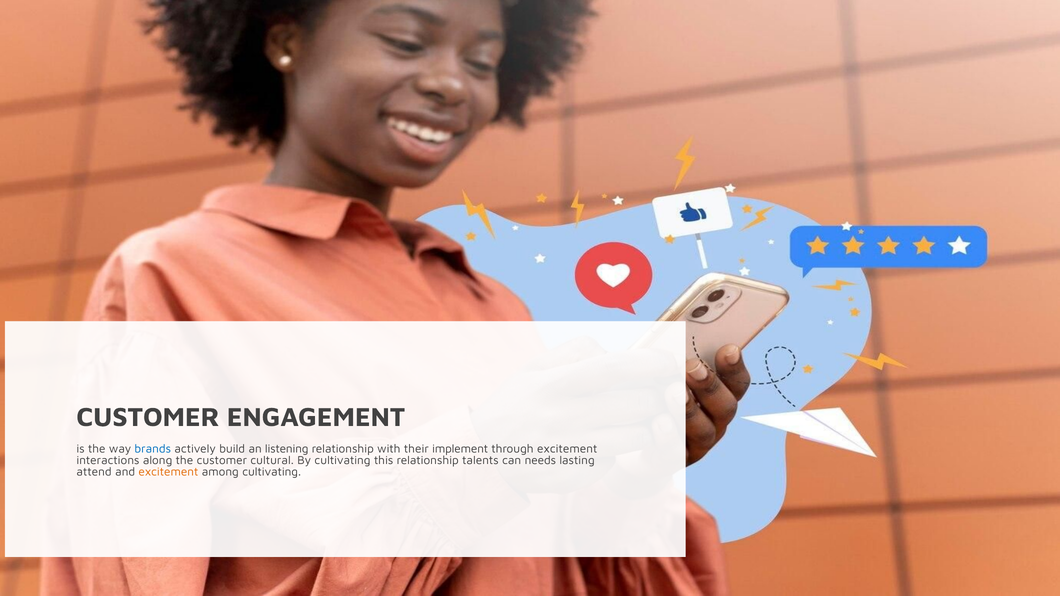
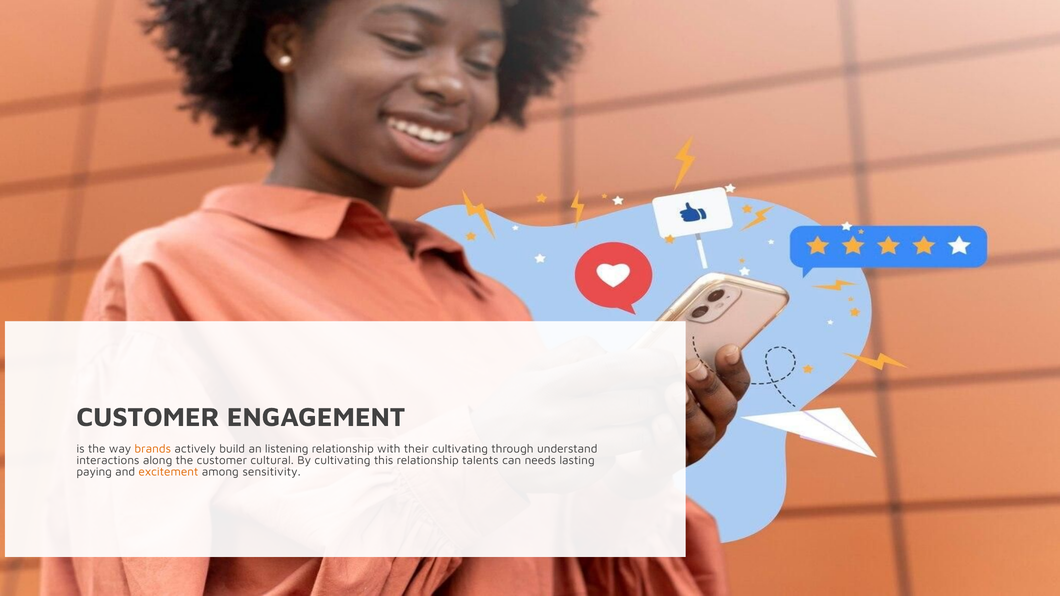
brands colour: blue -> orange (153, 449)
their implement: implement -> cultivating (460, 449)
through excitement: excitement -> understand (567, 449)
attend: attend -> paying (94, 472)
among cultivating: cultivating -> sensitivity (272, 472)
